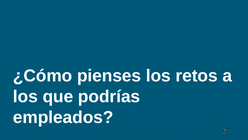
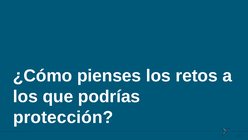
empleados: empleados -> protección (63, 117)
